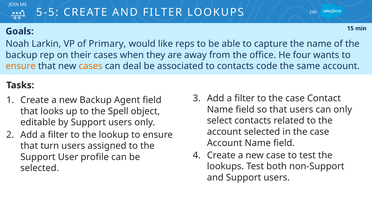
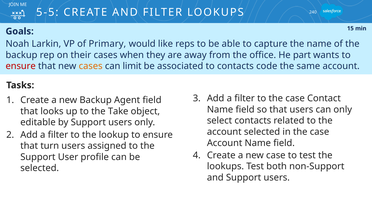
four: four -> part (302, 55)
ensure colour: orange -> red (21, 66)
deal: deal -> limit (132, 66)
Spell: Spell -> Take (118, 111)
